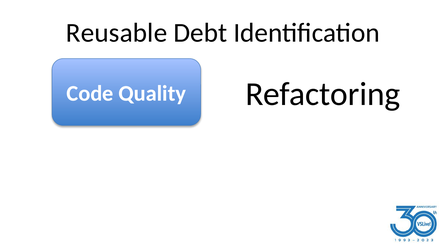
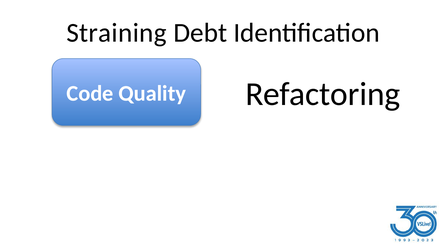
Reusable: Reusable -> Straining (117, 33)
